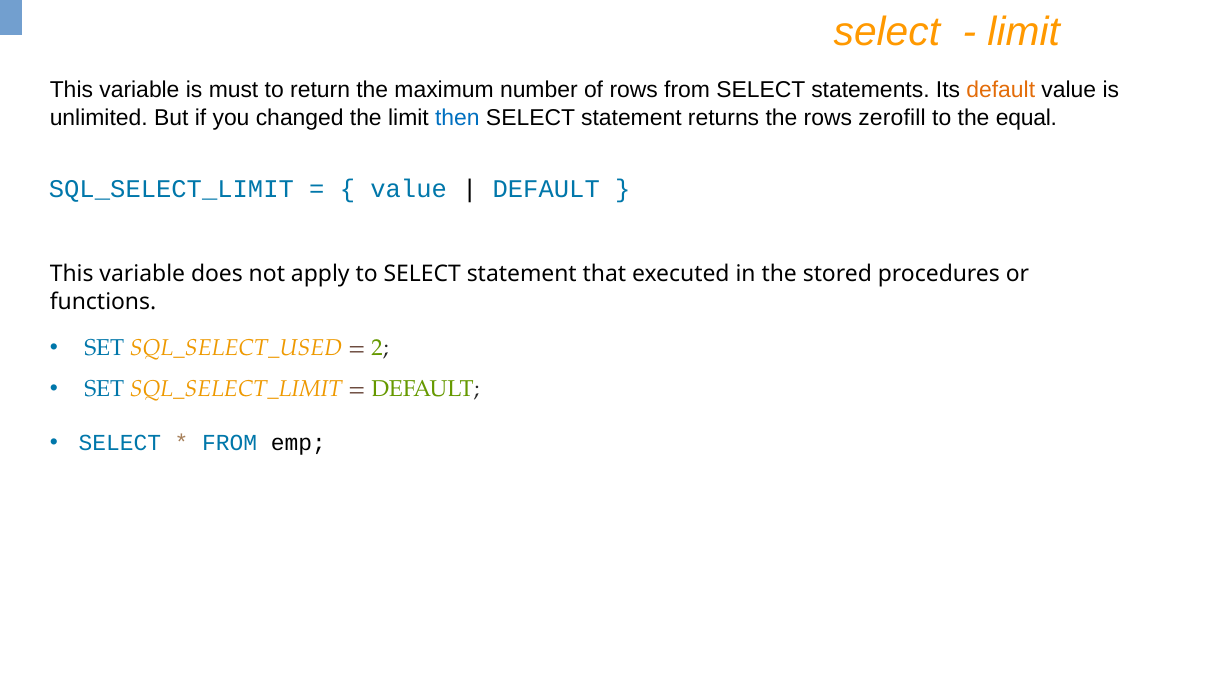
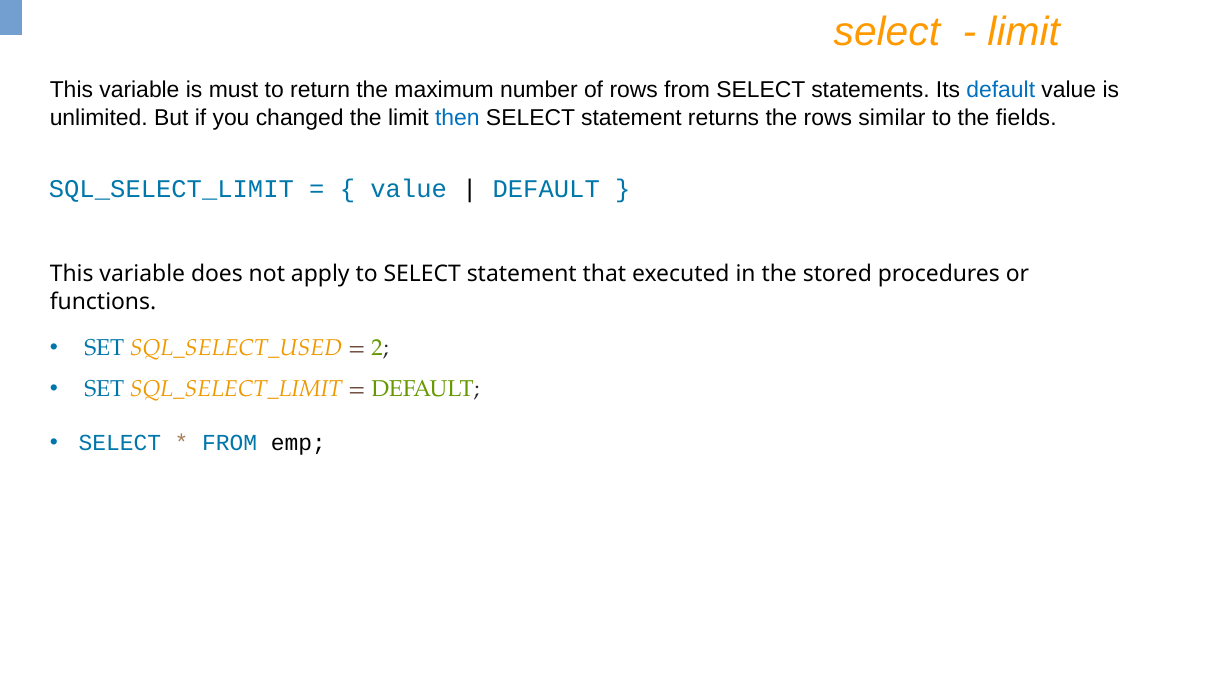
default colour: orange -> blue (1001, 90)
zerofill: zerofill -> similar (892, 118)
equal: equal -> fields (1026, 118)
